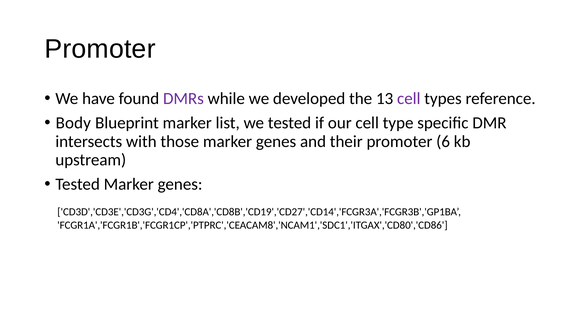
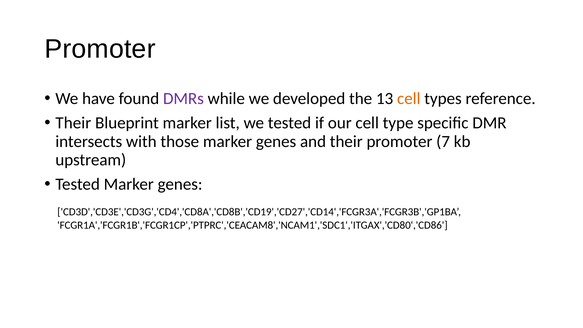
cell colour: purple -> orange (409, 99)
Body: Body -> Their (73, 123)
6: 6 -> 7 (443, 141)
